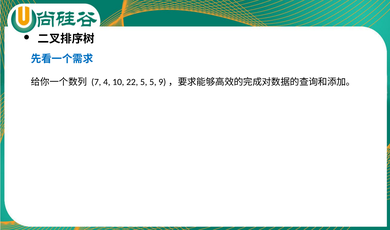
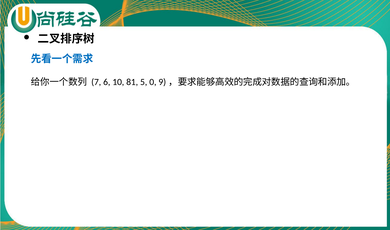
4: 4 -> 6 (107, 82)
22: 22 -> 81 (132, 82)
5 5: 5 -> 0 (153, 82)
